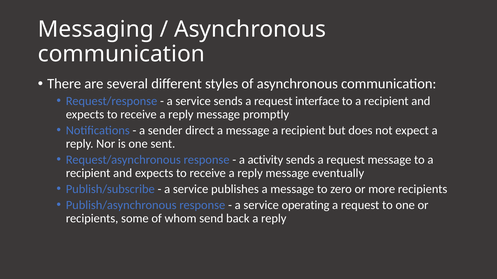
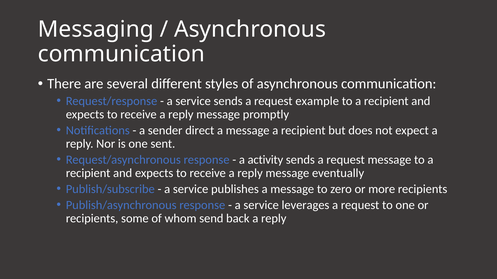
interface: interface -> example (317, 101)
operating: operating -> leverages (305, 205)
